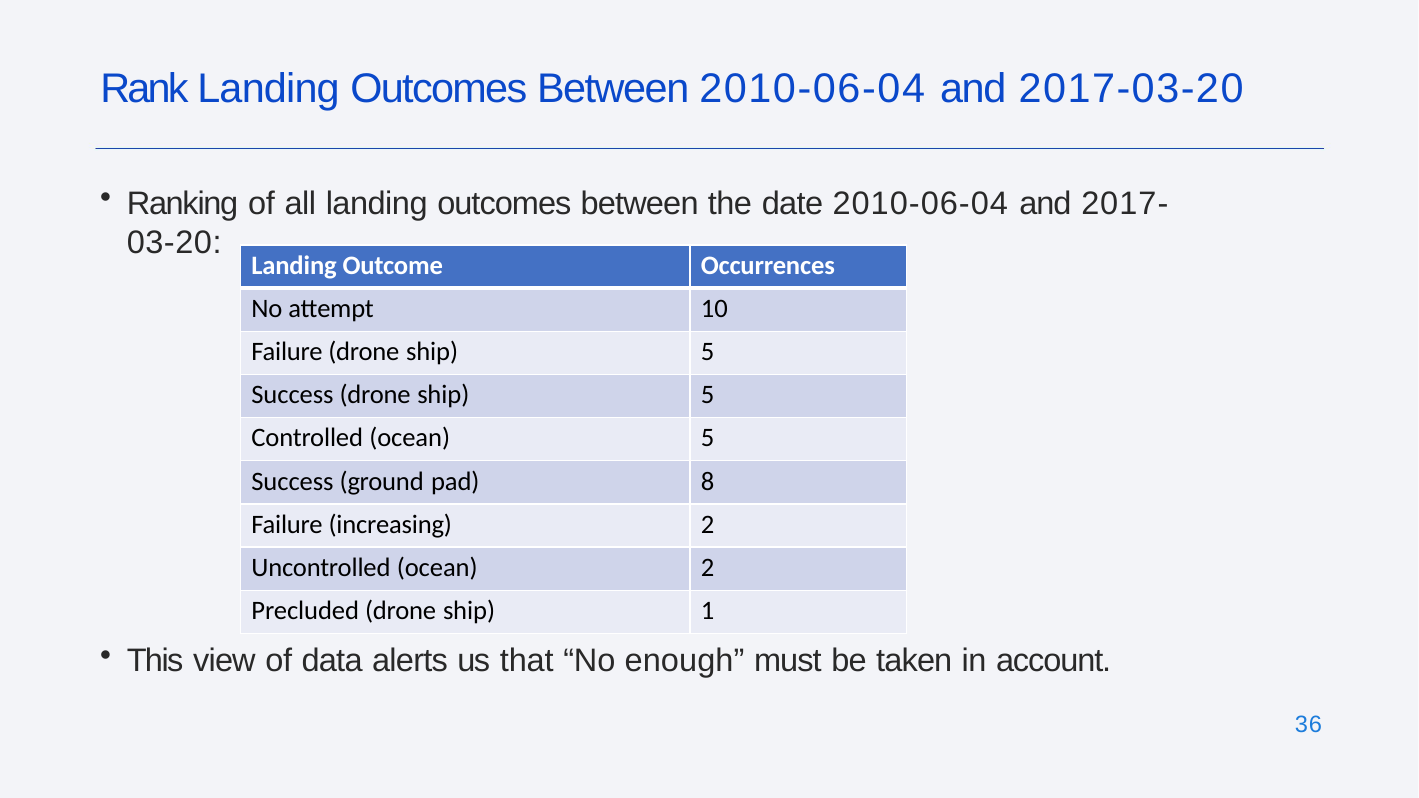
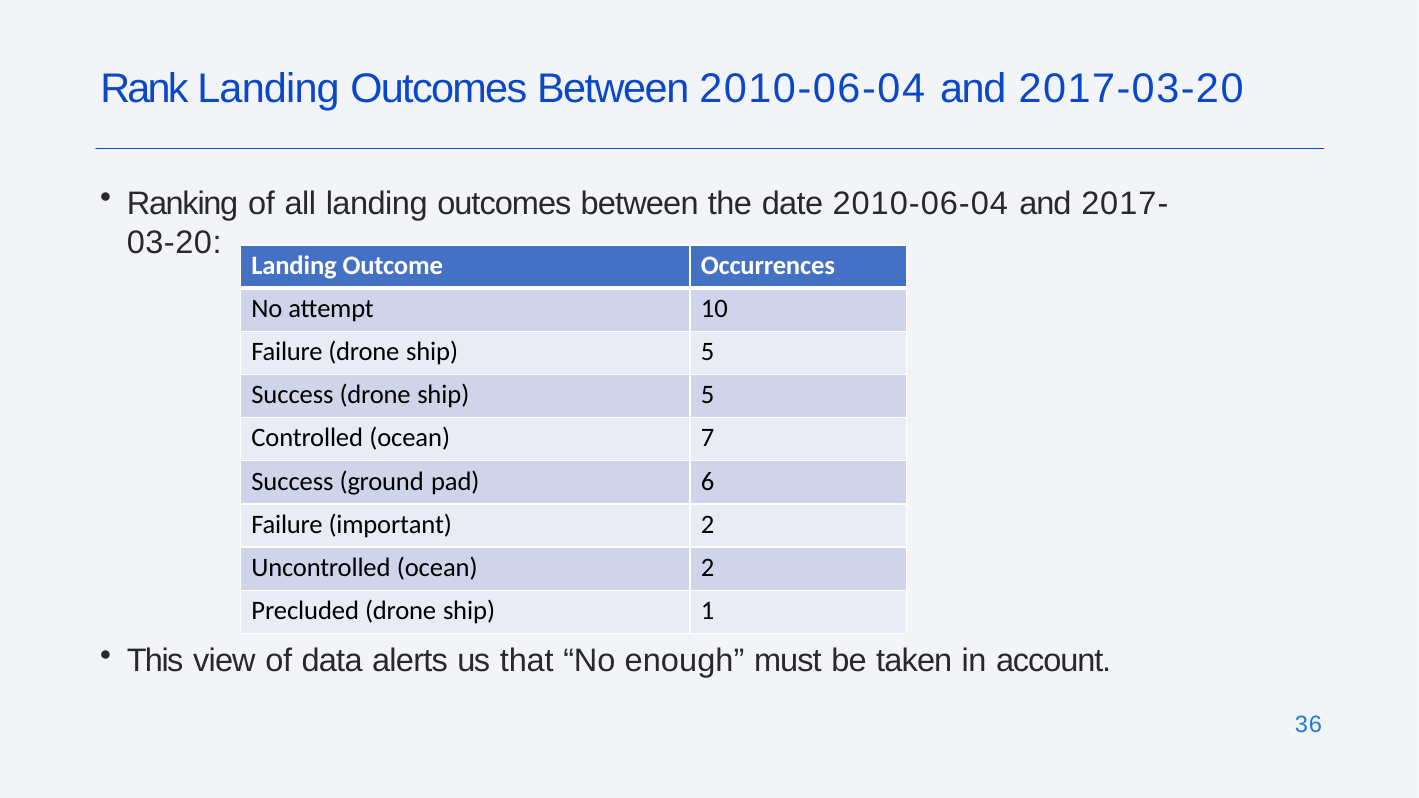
ocean 5: 5 -> 7 (707, 438)
8: 8 -> 6 (707, 482)
increasing: increasing -> important (390, 525)
